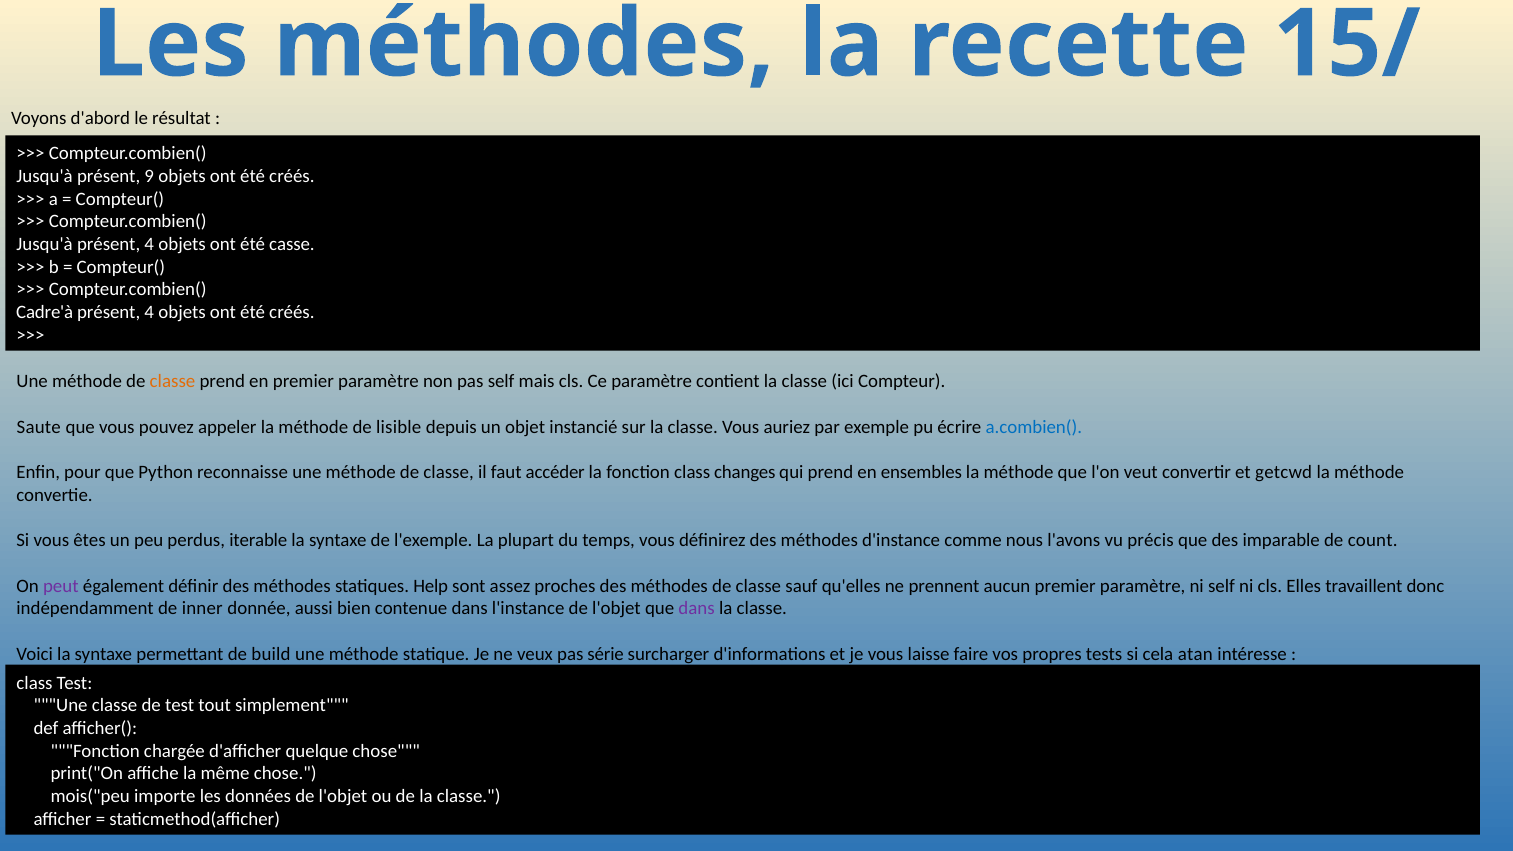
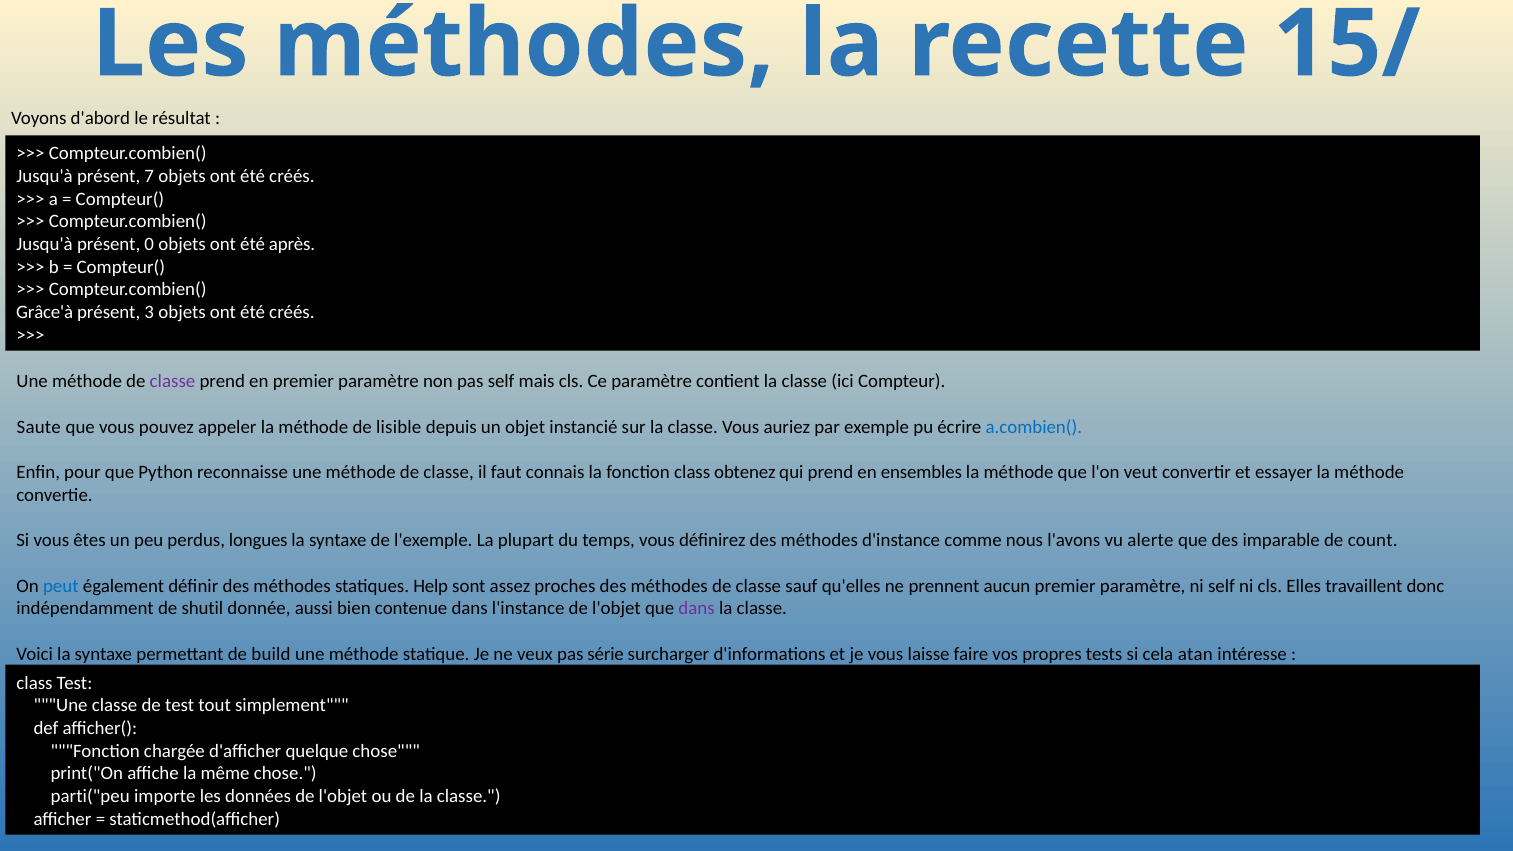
9: 9 -> 7 (149, 176)
Jusqu'à présent 4: 4 -> 0 (149, 244)
casse: casse -> après (292, 244)
Cadre'à: Cadre'à -> Grâce'à (45, 312)
4: 4 -> 3 (149, 312)
classe colour: orange -> purple (173, 382)
accéder: accéder -> connais (555, 472)
changes: changes -> obtenez (745, 472)
getcwd: getcwd -> essayer (1284, 472)
iterable: iterable -> longues (258, 541)
précis: précis -> alerte (1150, 541)
peut colour: purple -> blue (61, 586)
inner: inner -> shutil (202, 609)
mois("peu: mois("peu -> parti("peu (90, 796)
